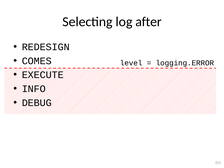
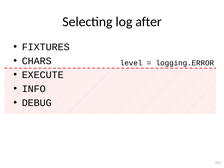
REDESIGN: REDESIGN -> FIXTURES (46, 47)
COMES: COMES -> CHARS (37, 61)
